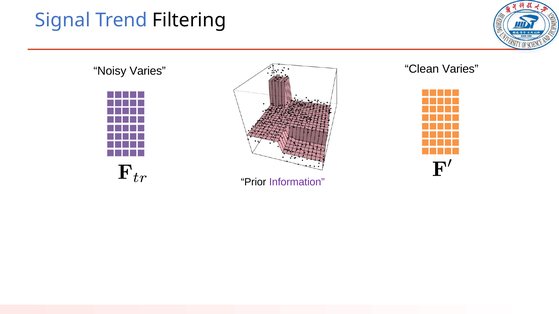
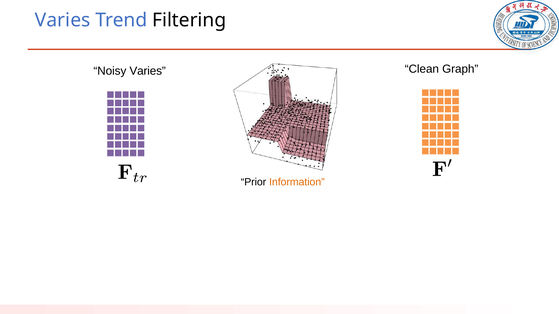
Signal: Signal -> Varies (63, 20)
Clean Varies: Varies -> Graph (460, 69)
Information colour: purple -> orange (297, 182)
